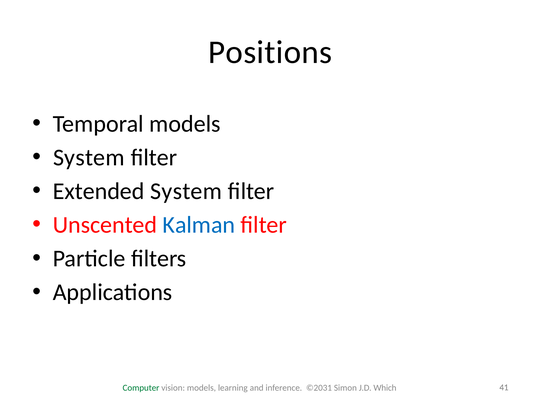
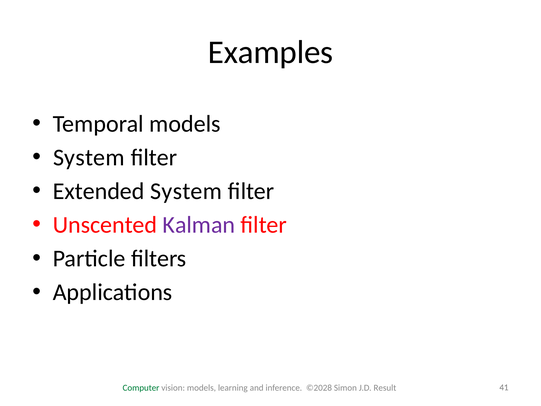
Positions: Positions -> Examples (271, 52)
Kalman colour: blue -> purple (199, 225)
©2031: ©2031 -> ©2028 (319, 387)
Which: Which -> Result (385, 387)
